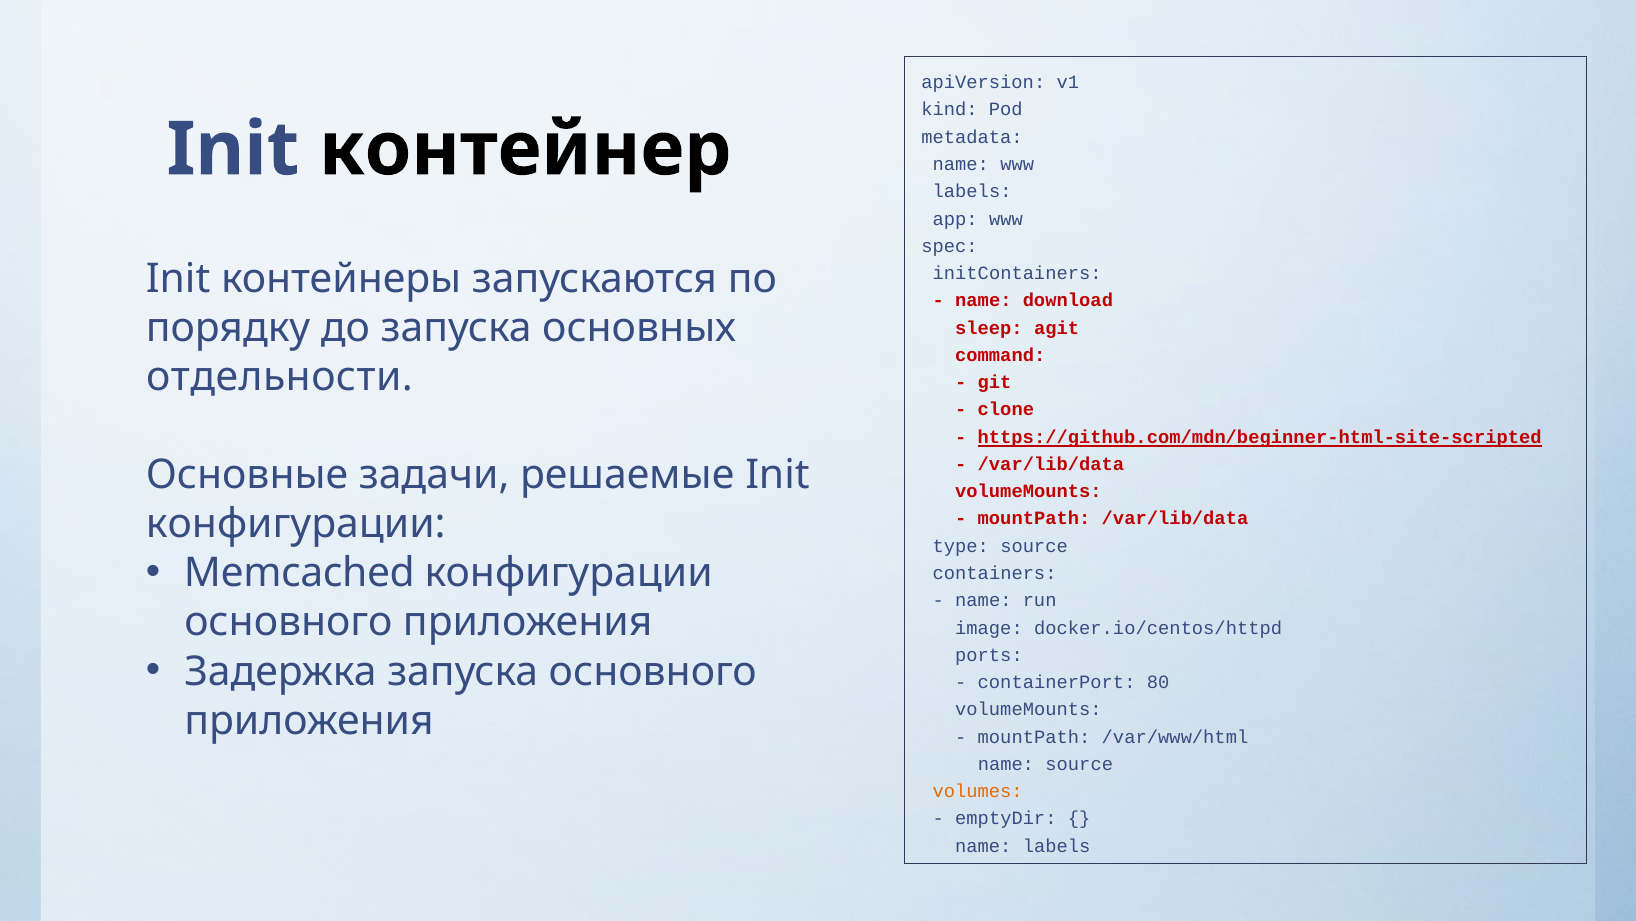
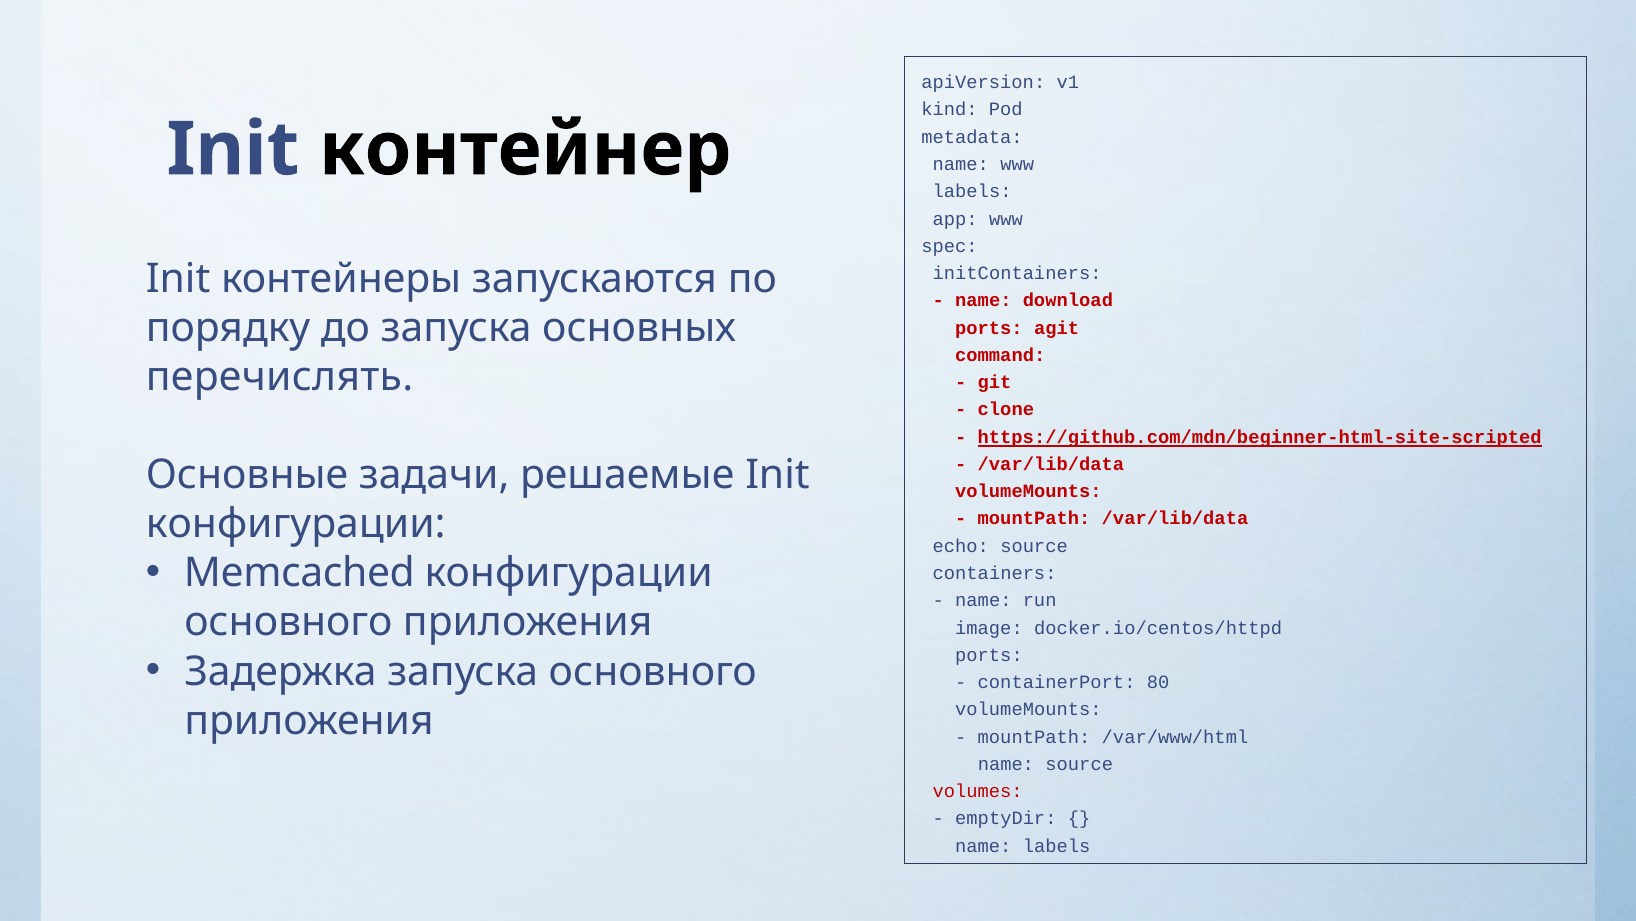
sleep: sleep -> ports (989, 328)
отдельности: отдельности -> перечислять (280, 377)
type: type -> echo (961, 546)
volumes colour: orange -> red (978, 791)
